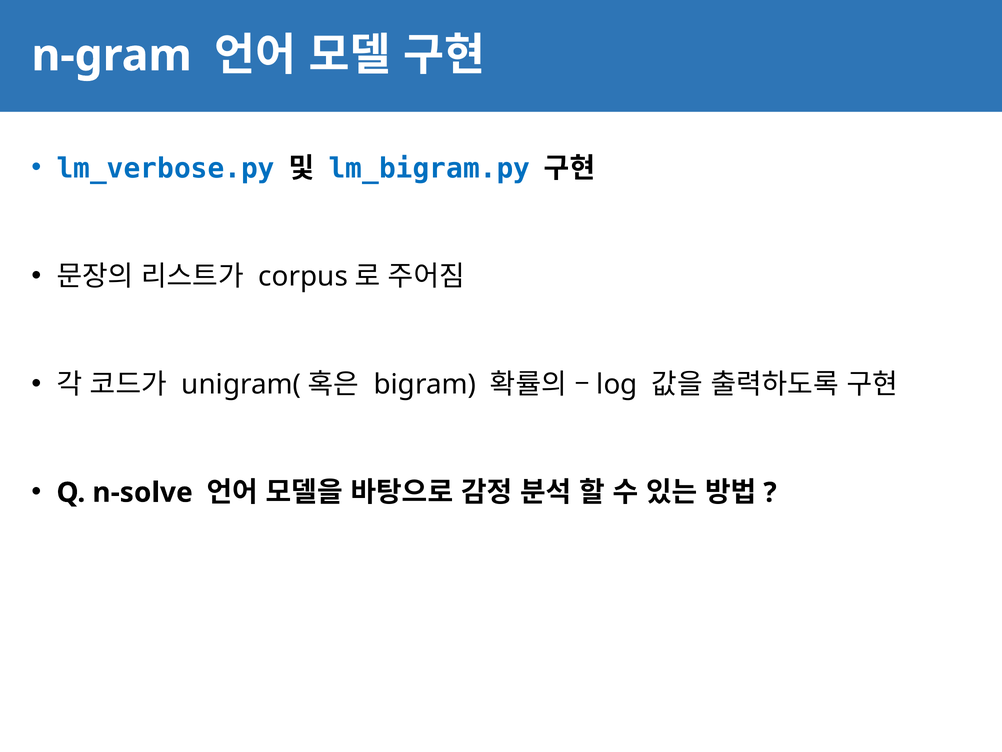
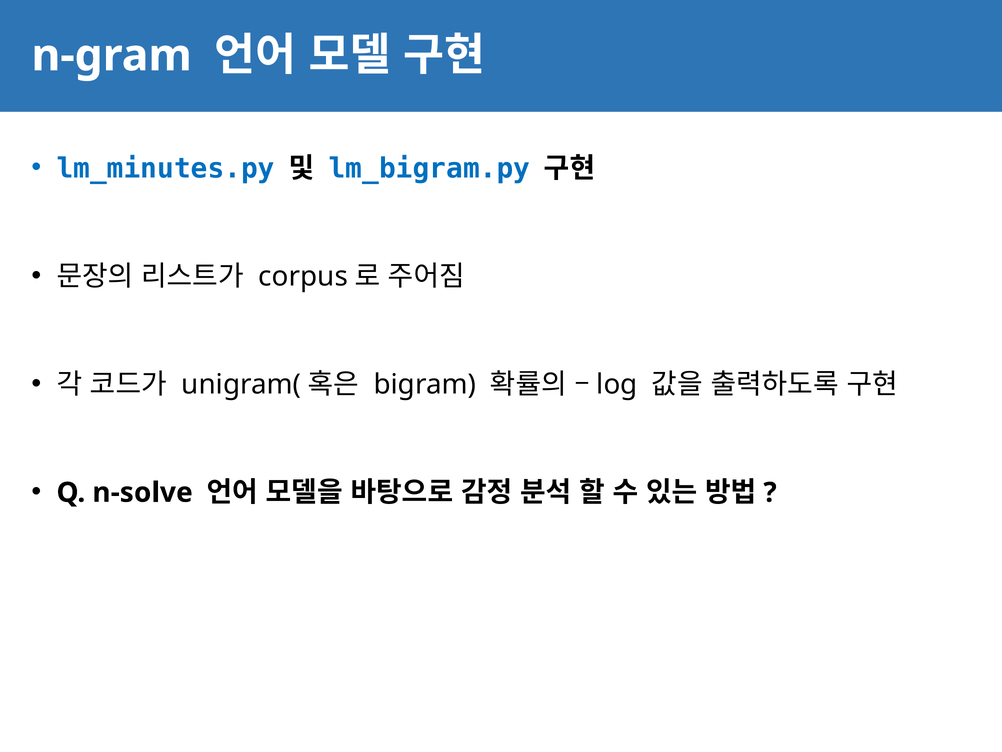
lm_verbose.py: lm_verbose.py -> lm_minutes.py (166, 168)
